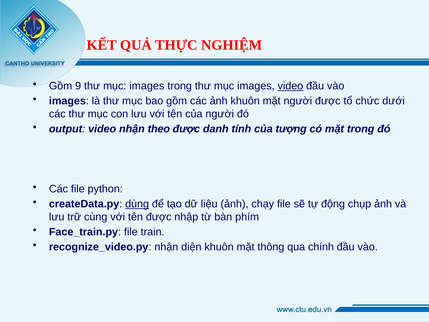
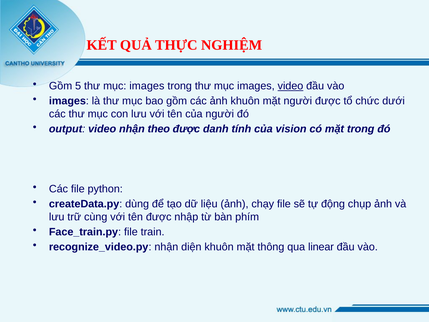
9: 9 -> 5 (78, 86)
tượng: tượng -> vision (291, 129)
dùng underline: present -> none (137, 204)
chính: chính -> linear (321, 247)
